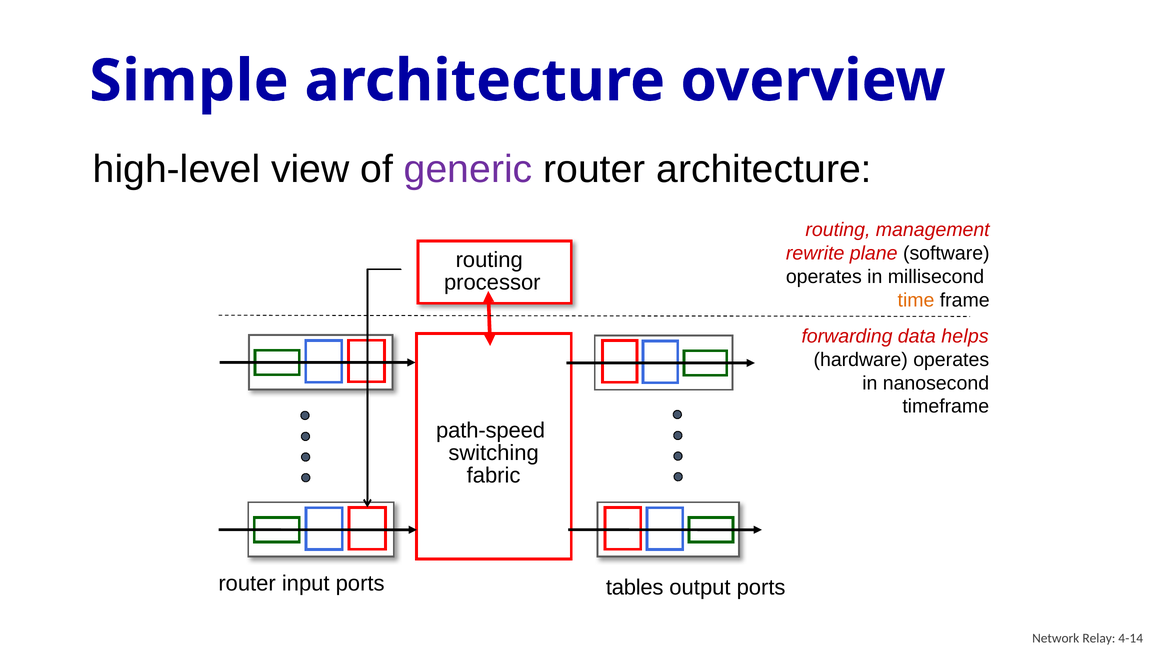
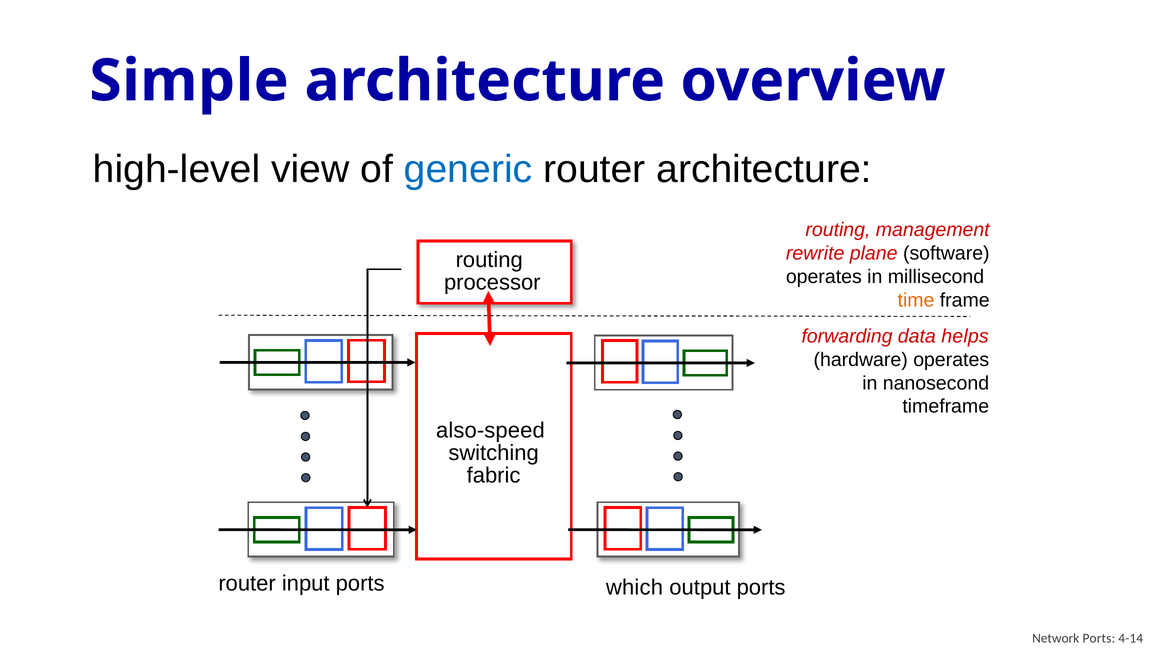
generic colour: purple -> blue (468, 170)
path-speed: path-speed -> also-speed (490, 431)
tables: tables -> which (634, 588)
Network Relay: Relay -> Ports (1099, 639)
